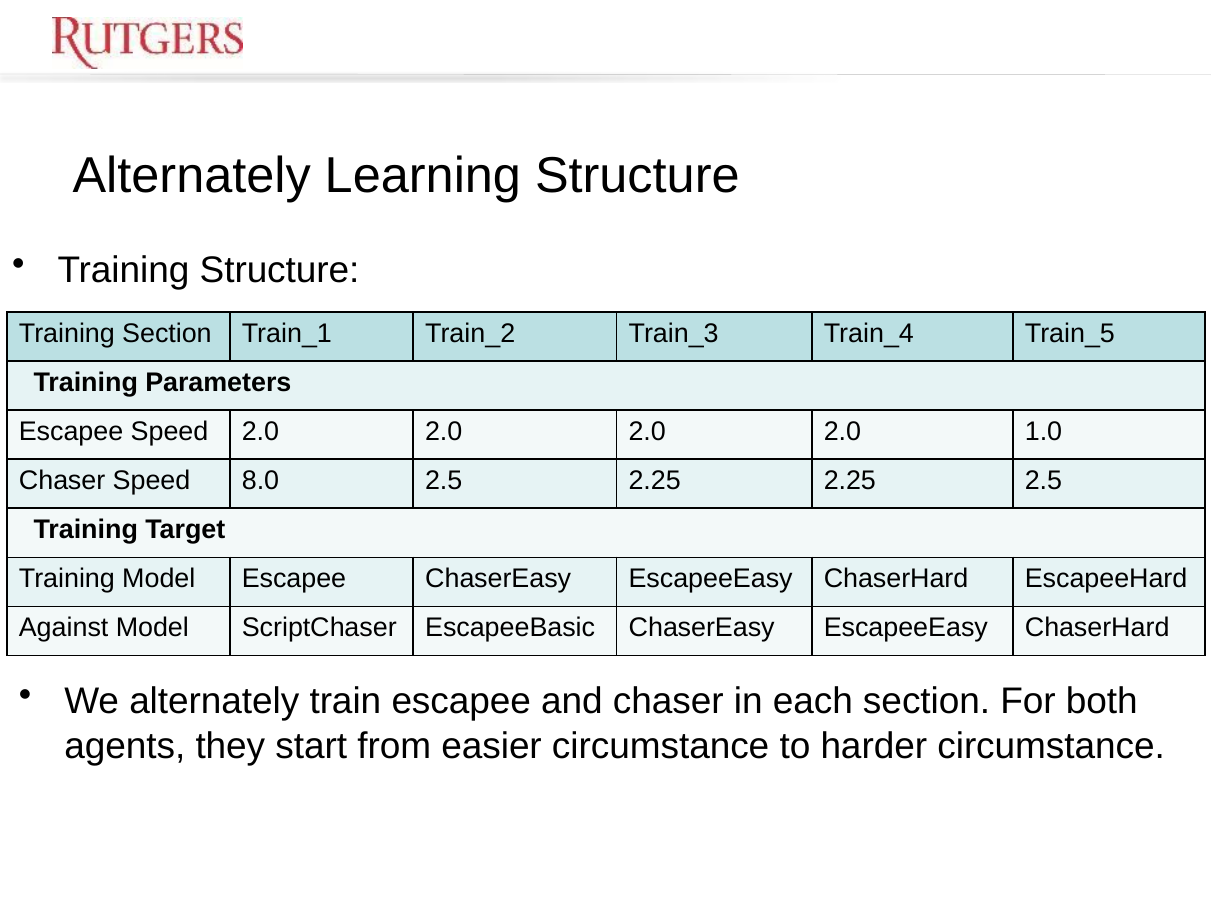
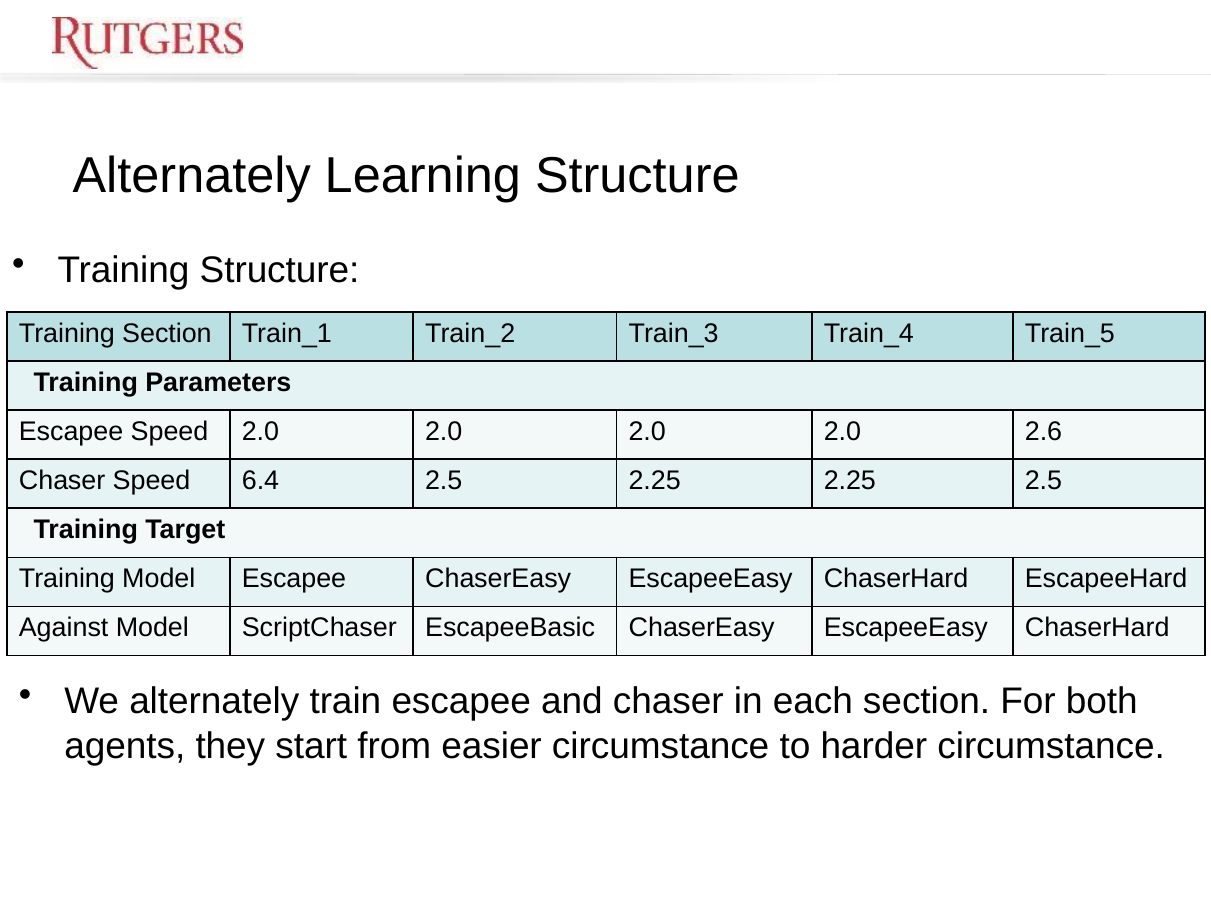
1.0: 1.0 -> 2.6 (1044, 432)
8.0: 8.0 -> 6.4 (261, 481)
